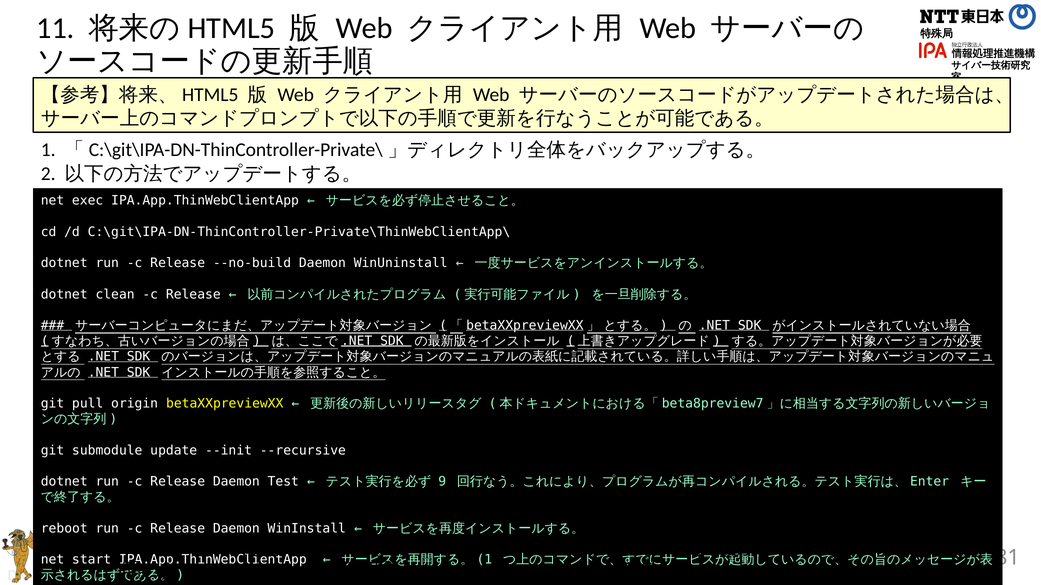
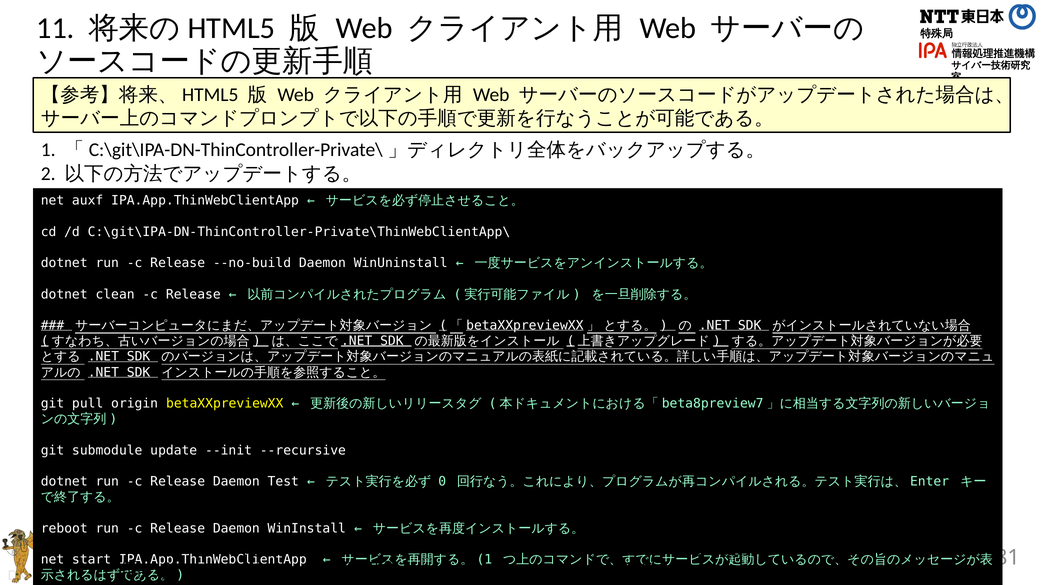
exec: exec -> auxf (88, 201)
9: 9 -> 0 (442, 482)
